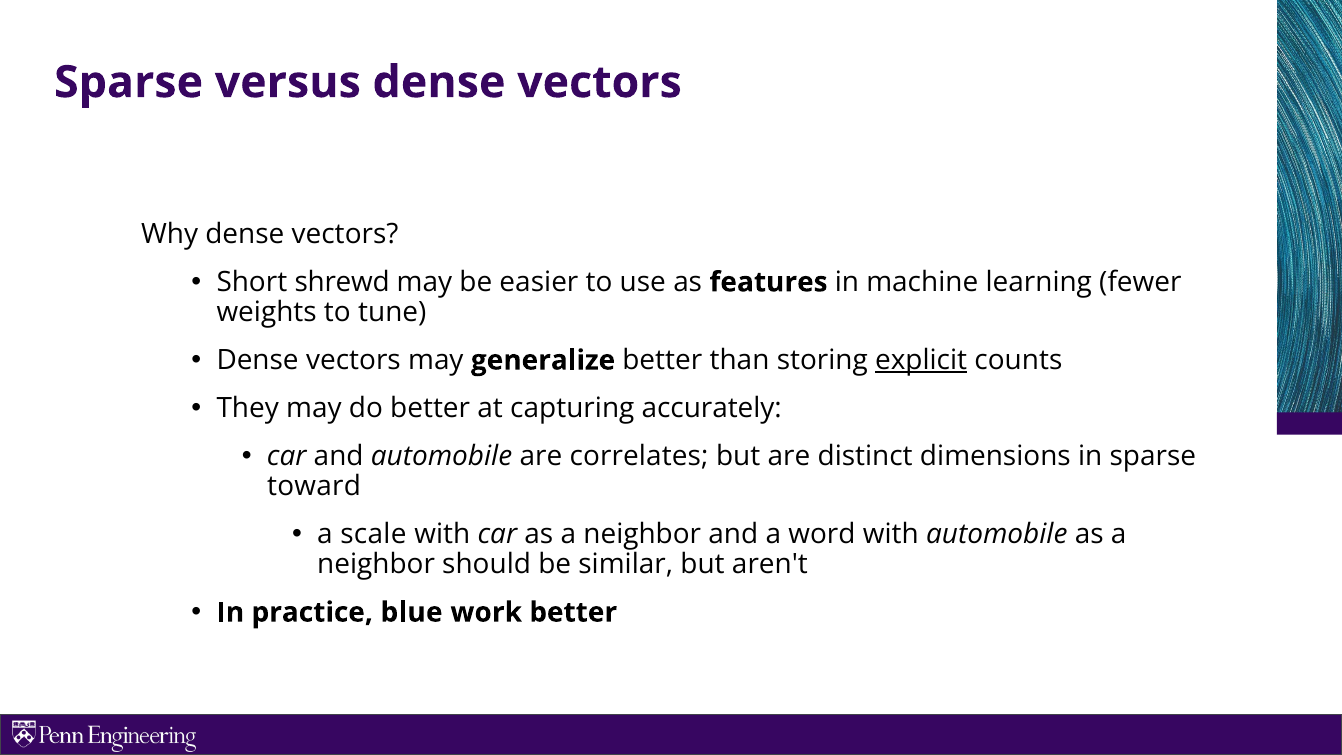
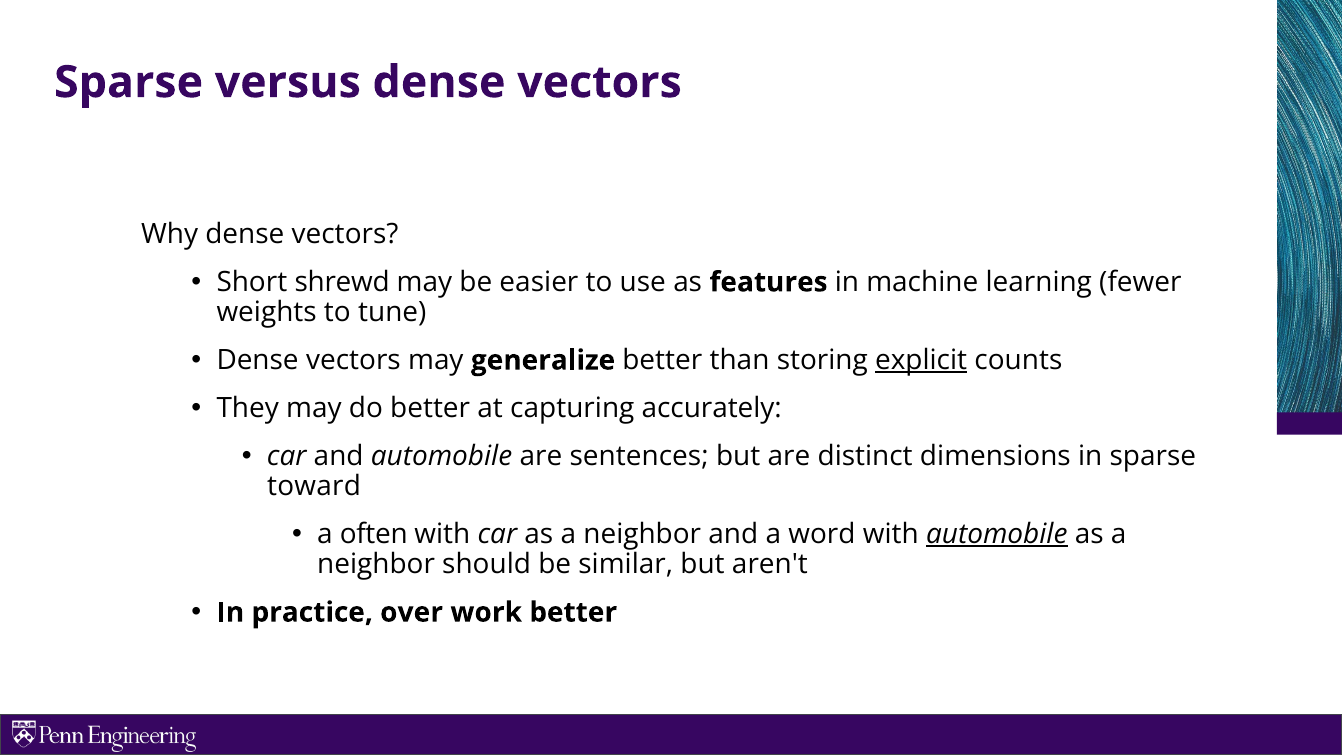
correlates: correlates -> sentences (639, 456)
scale: scale -> often (374, 534)
automobile underline: none -> present (997, 534)
blue: blue -> over (412, 612)
